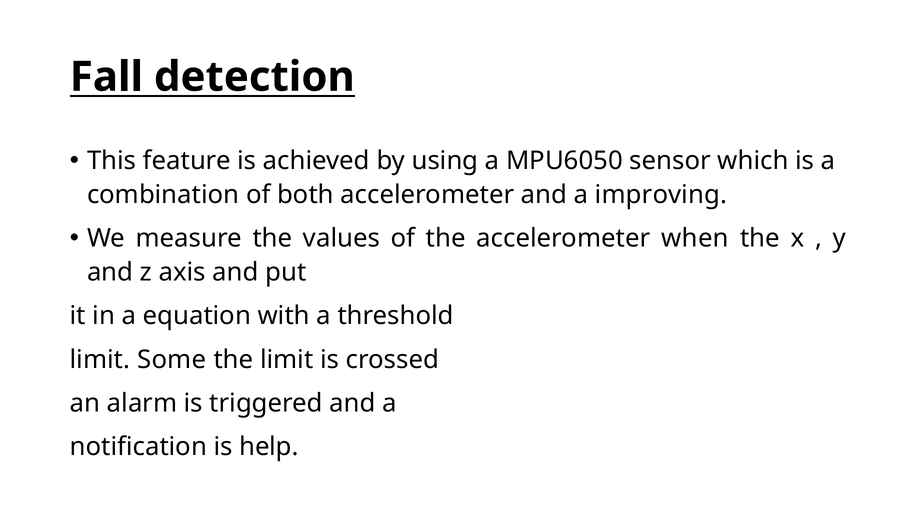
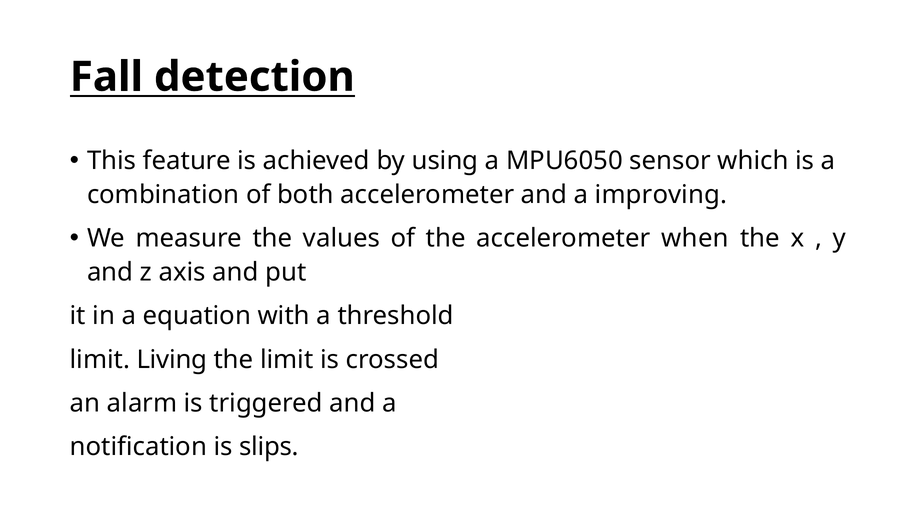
Some: Some -> Living (172, 360)
help: help -> slips (269, 447)
